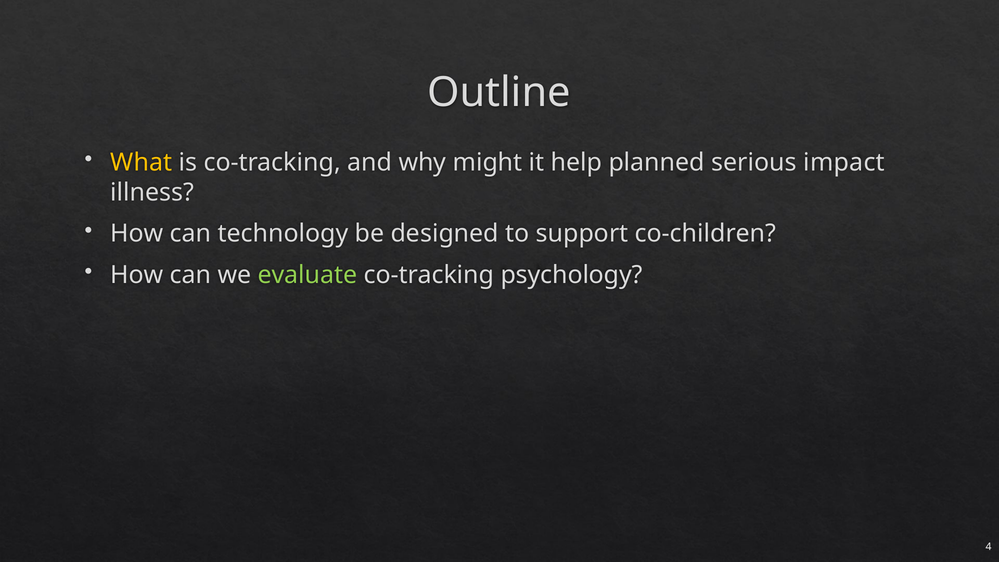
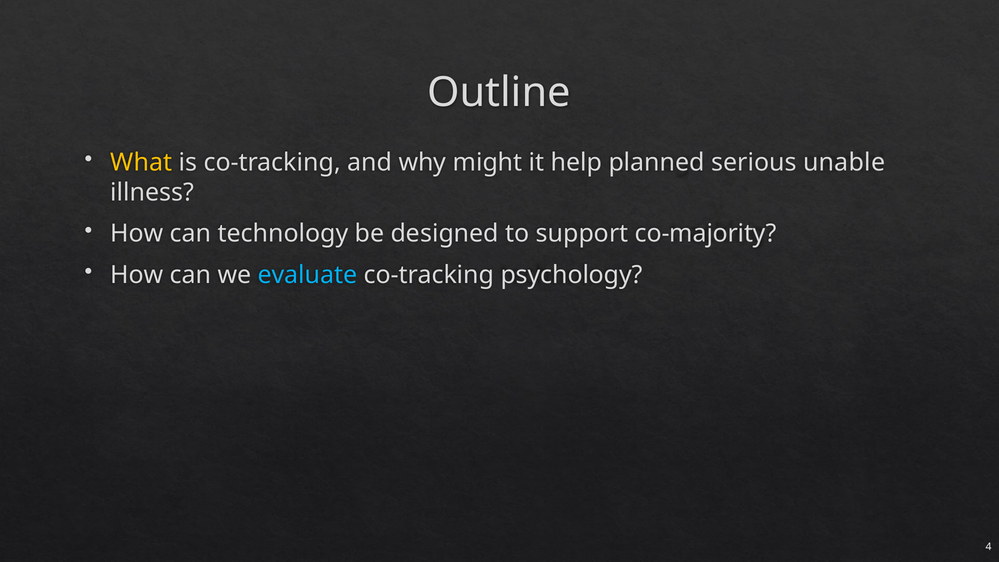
impact: impact -> unable (844, 162)
co-children: co-children -> co-majority (706, 234)
evaluate colour: light green -> light blue (307, 275)
